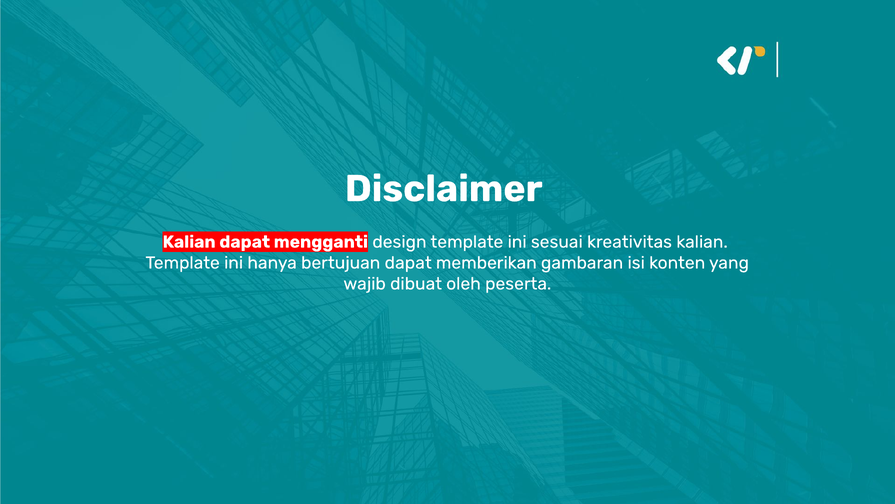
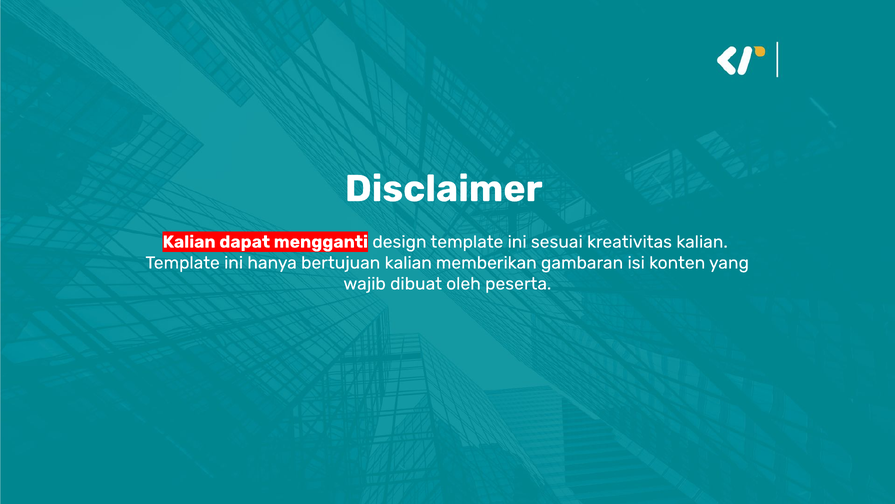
bertujuan dapat: dapat -> kalian (408, 263)
